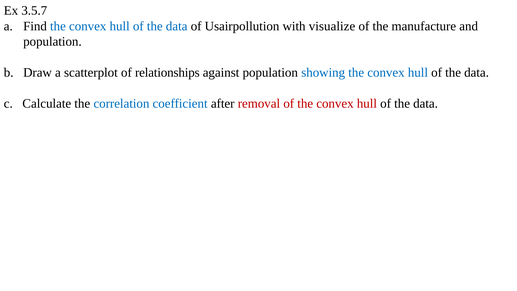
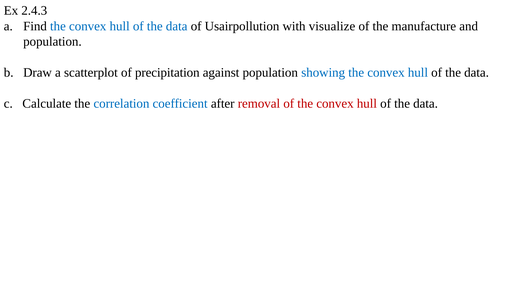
3.5.7: 3.5.7 -> 2.4.3 (34, 11)
relationships: relationships -> precipitation (167, 73)
